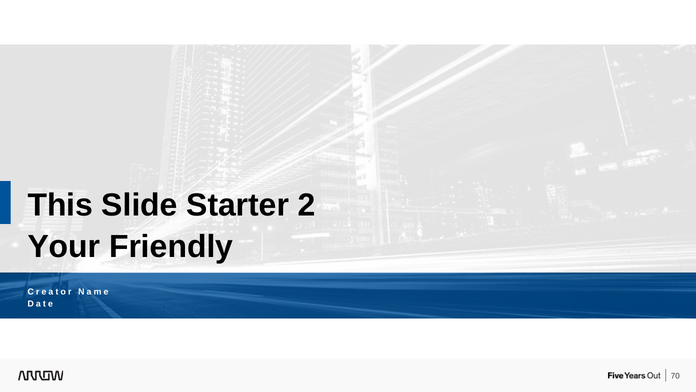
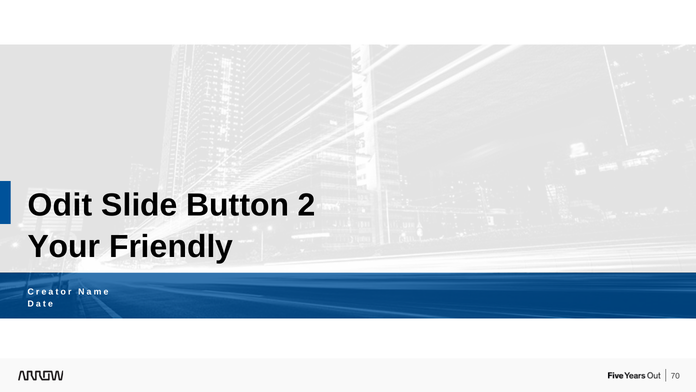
This: This -> Odit (60, 205)
Starter: Starter -> Button (238, 205)
